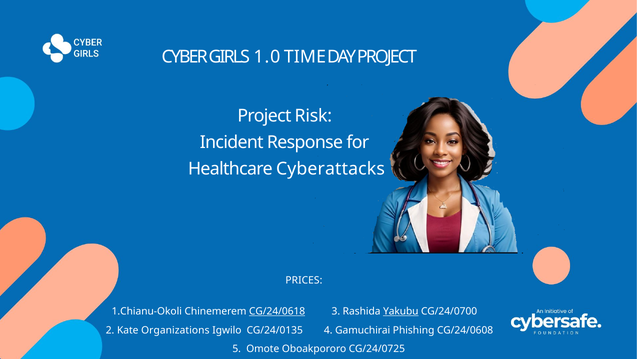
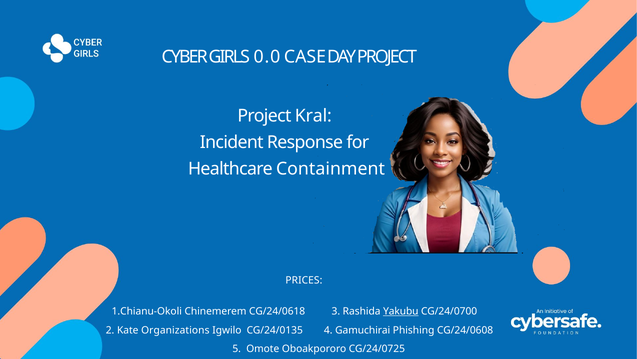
GIRLS 1: 1 -> 0 (259, 57)
TIME: TIME -> CASE (305, 57)
Risk: Risk -> Kral (313, 115)
Cyberattacks: Cyberattacks -> Containment (330, 169)
CG/24/0618 underline: present -> none (277, 311)
